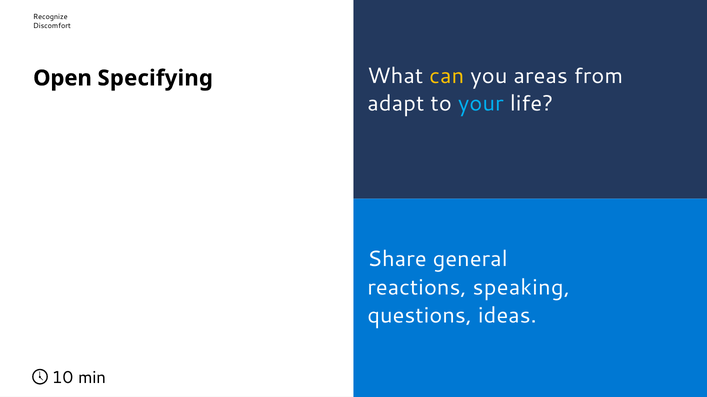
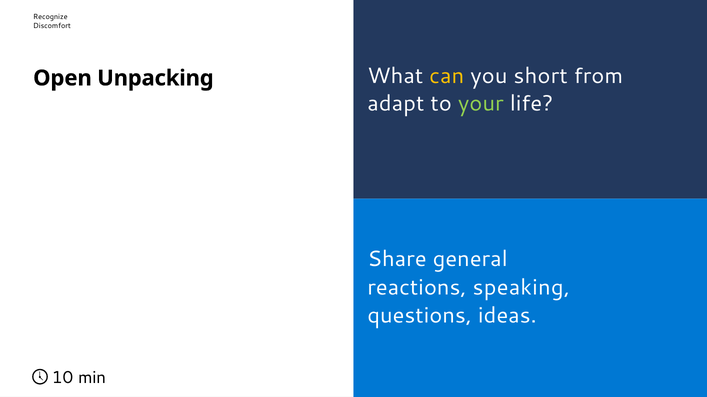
areas: areas -> short (541, 76)
Specifying: Specifying -> Unpacking (155, 78)
your colour: light blue -> light green (481, 104)
